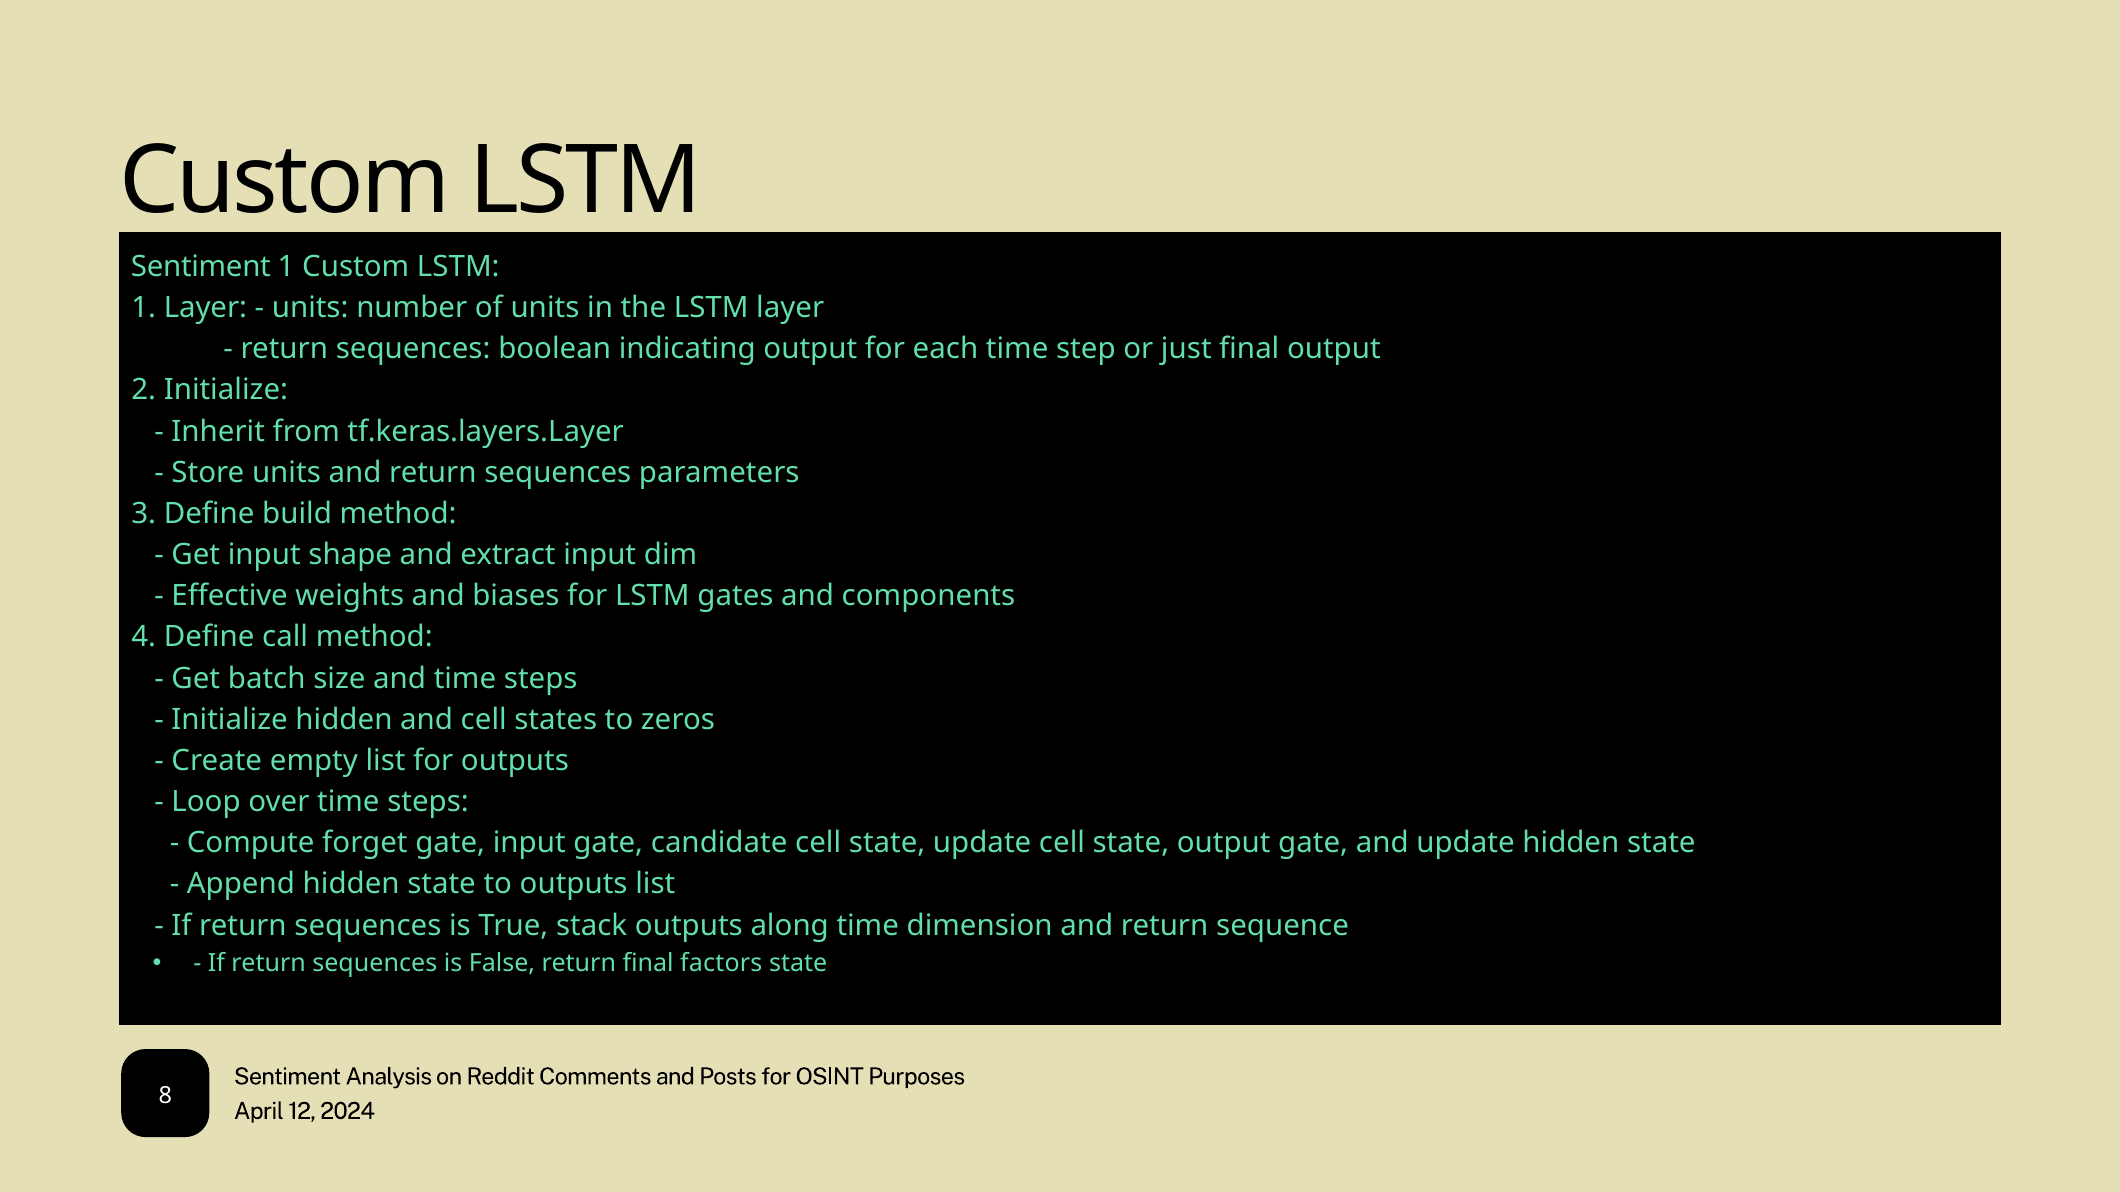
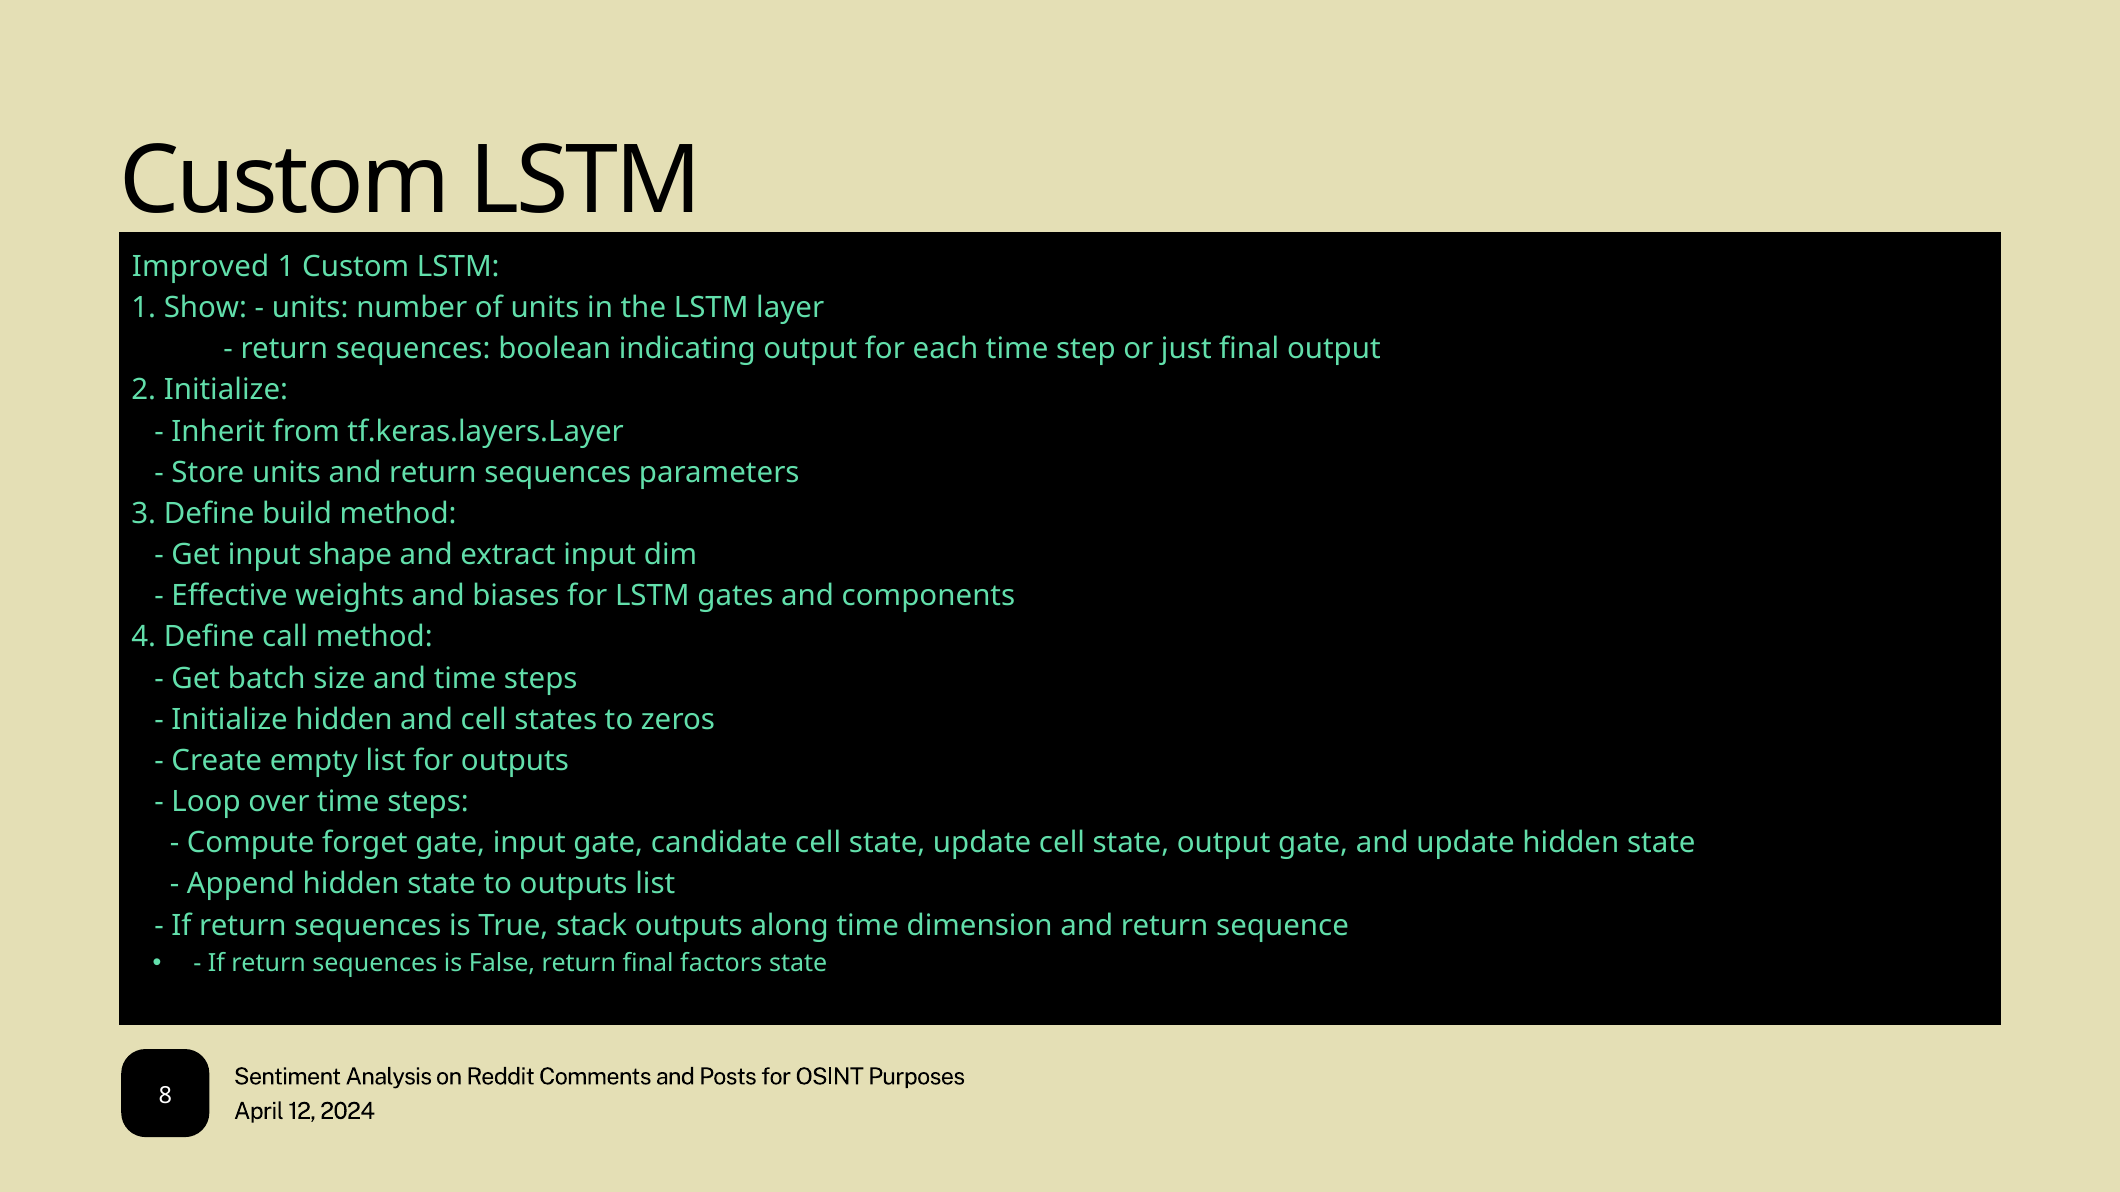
Sentiment: Sentiment -> Improved (201, 267)
1 Layer: Layer -> Show (205, 308)
